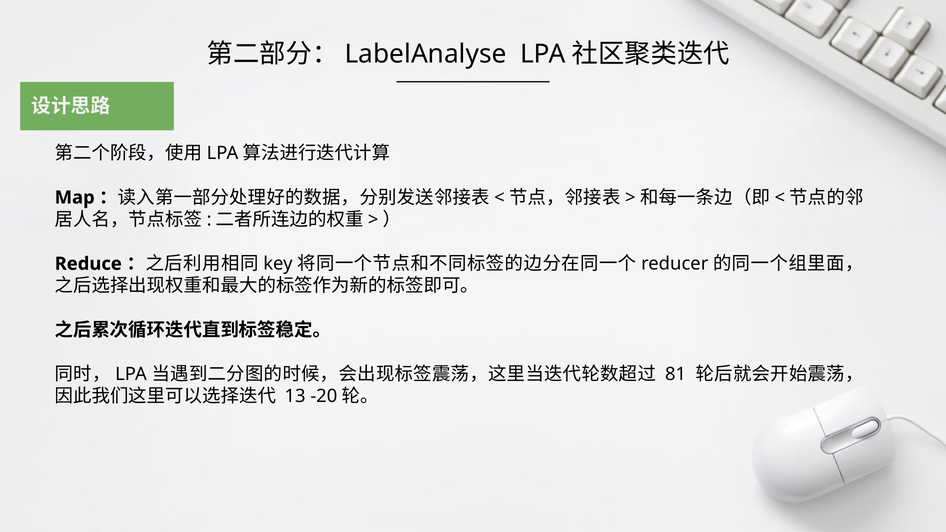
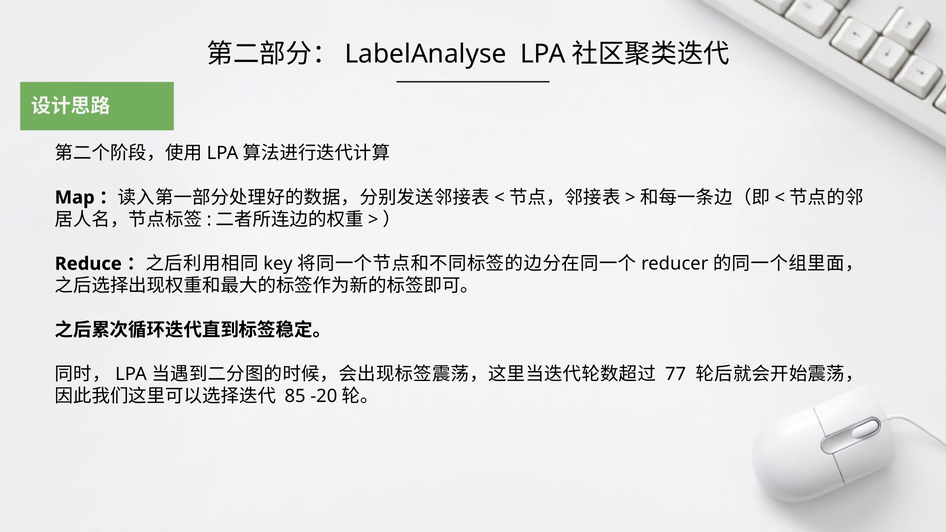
81: 81 -> 77 (676, 374)
13: 13 -> 85 (295, 396)
